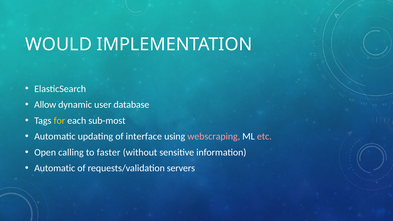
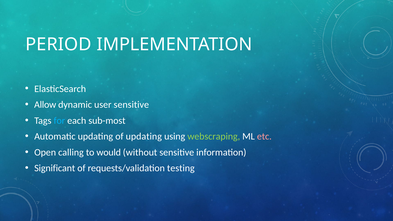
WOULD: WOULD -> PERIOD (58, 44)
user database: database -> sensitive (131, 105)
for colour: yellow -> light blue (59, 121)
of interface: interface -> updating (144, 136)
webscraping colour: pink -> light green (214, 136)
faster: faster -> would (109, 152)
Automatic: Automatic -> Significant (55, 168)
servers: servers -> testing (181, 168)
